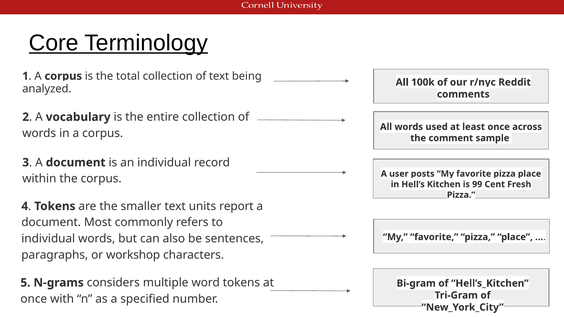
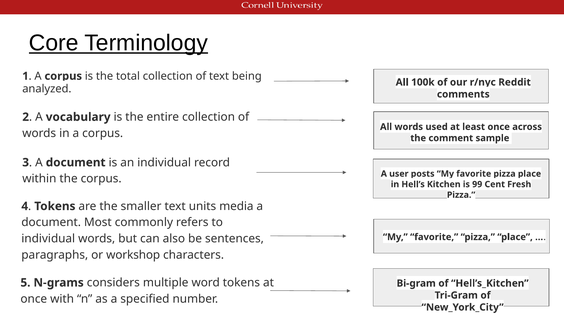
report: report -> media (236, 206)
